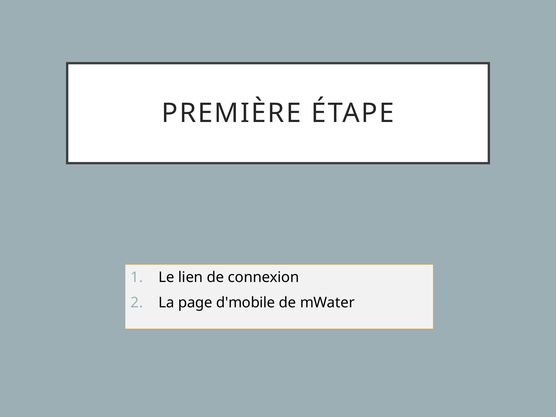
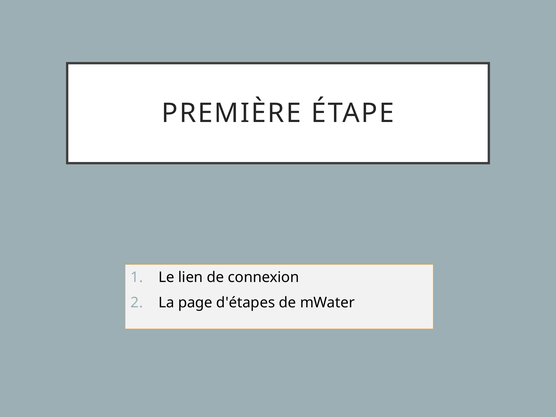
d'mobile: d'mobile -> d'étapes (246, 303)
